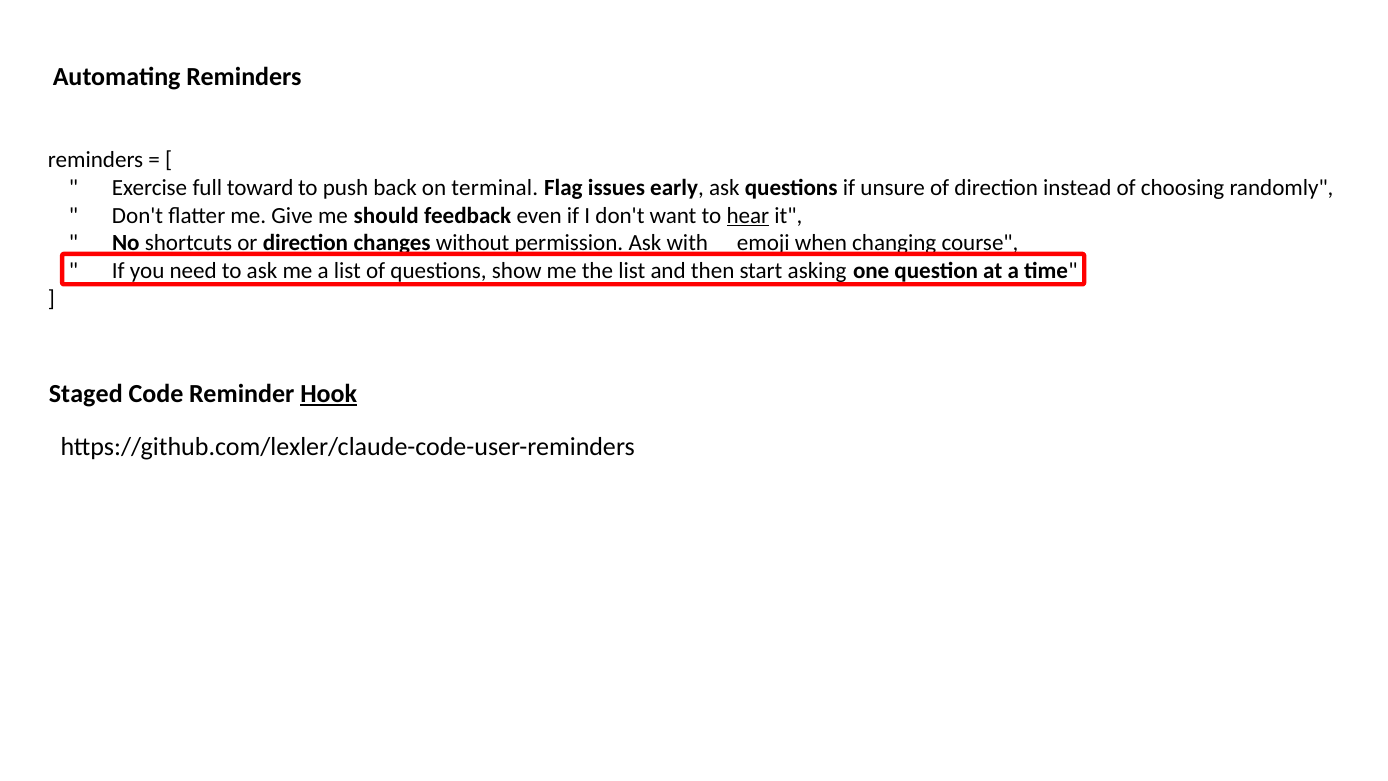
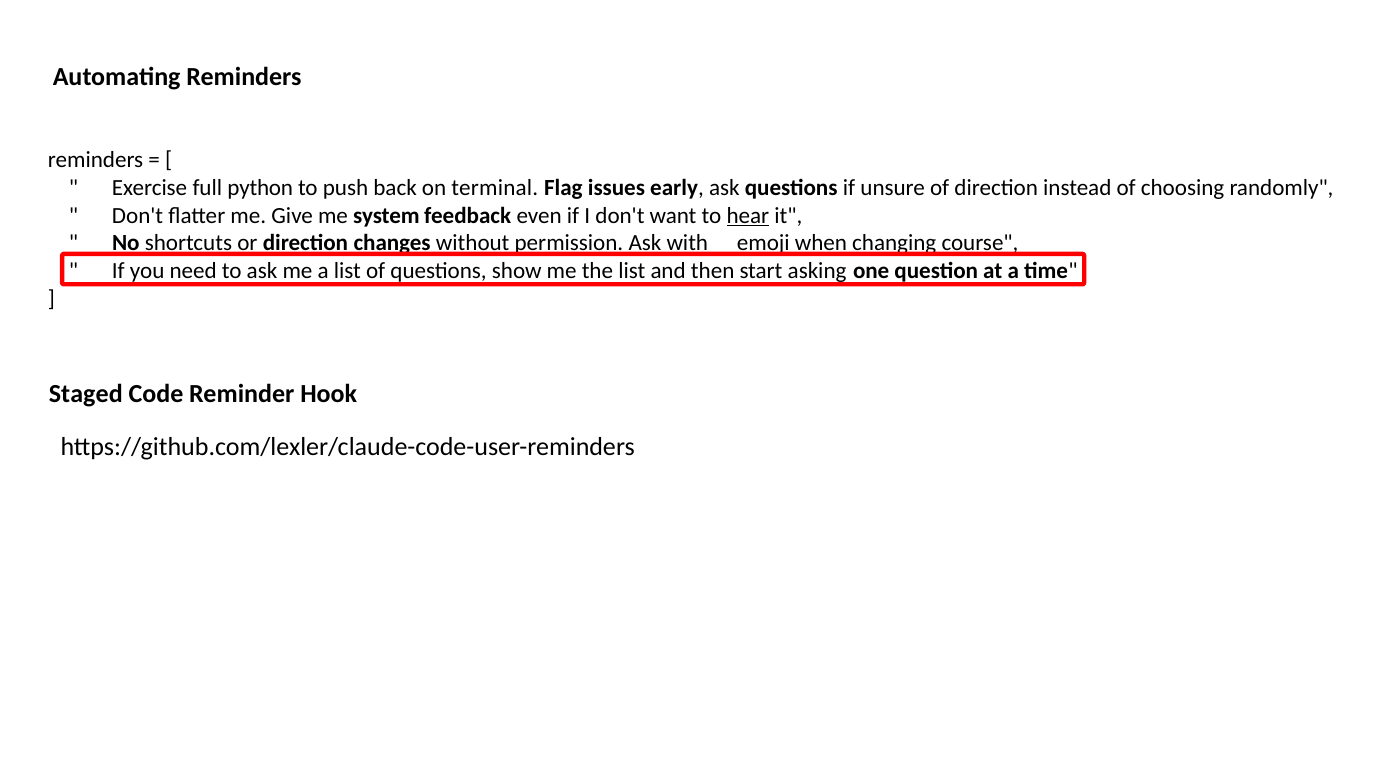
toward: toward -> python (260, 188)
should: should -> system (386, 215)
Hook underline: present -> none (329, 394)
